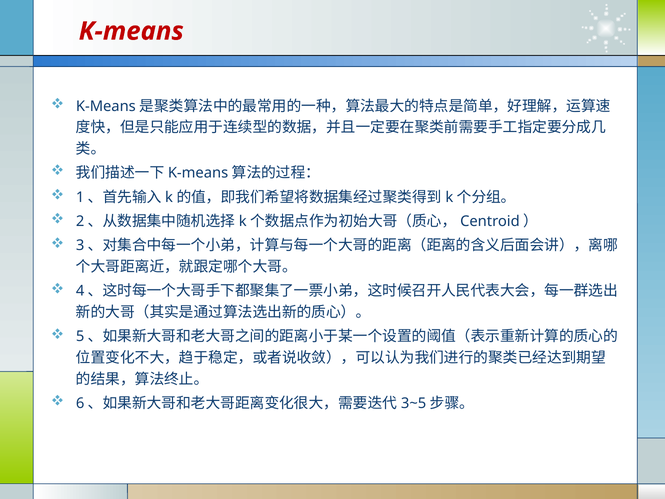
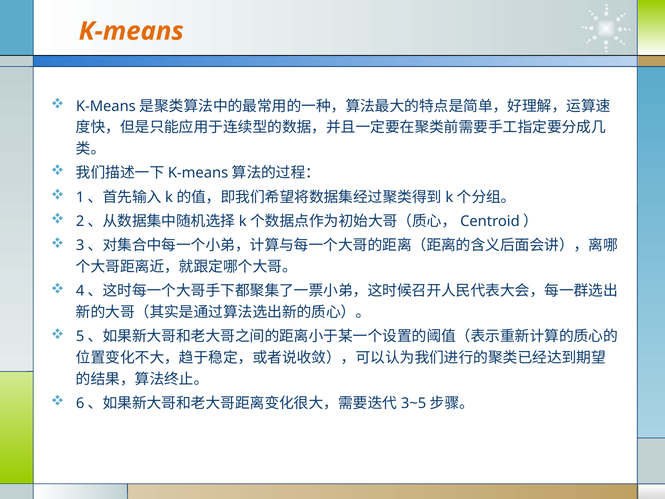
K-means colour: red -> orange (131, 31)
